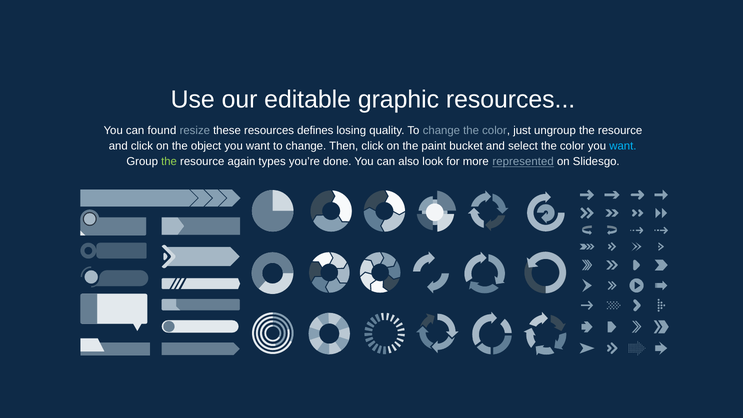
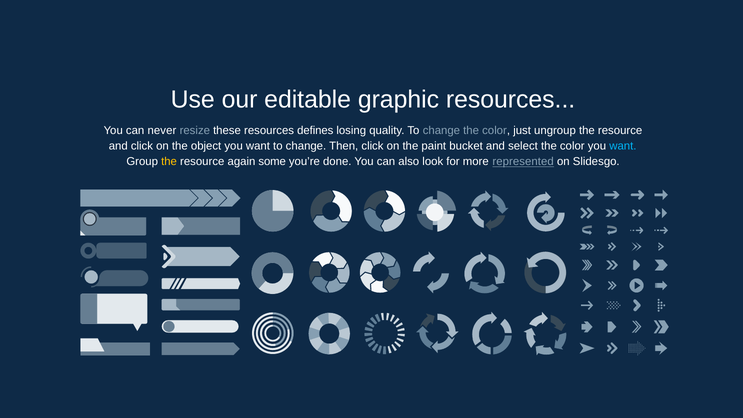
found: found -> never (162, 130)
the colour: light green -> yellow (169, 162)
types: types -> some (272, 162)
